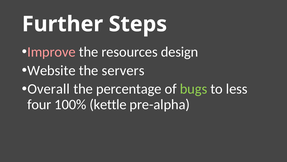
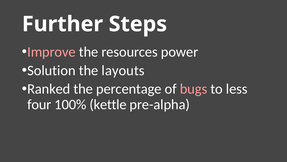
design: design -> power (180, 52)
Website: Website -> Solution (51, 70)
servers: servers -> layouts (123, 70)
Overall: Overall -> Ranked (49, 89)
bugs colour: light green -> pink (194, 89)
